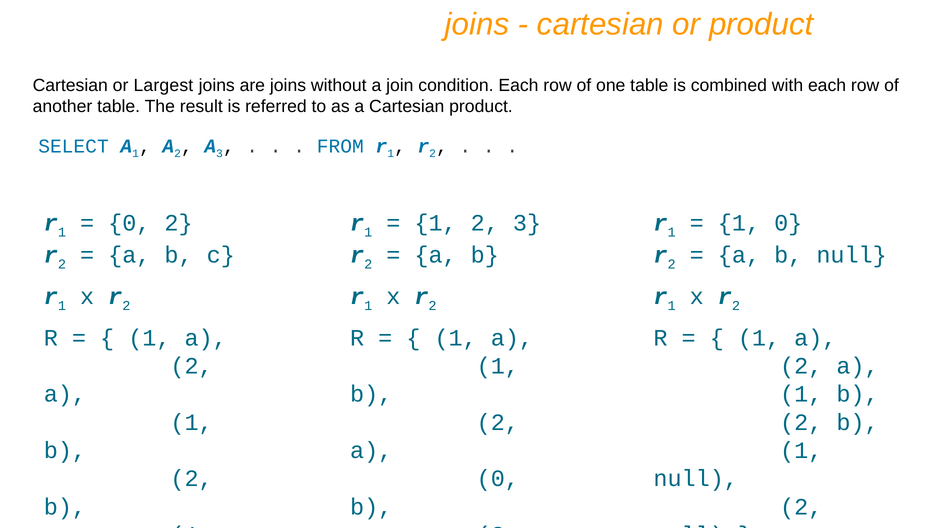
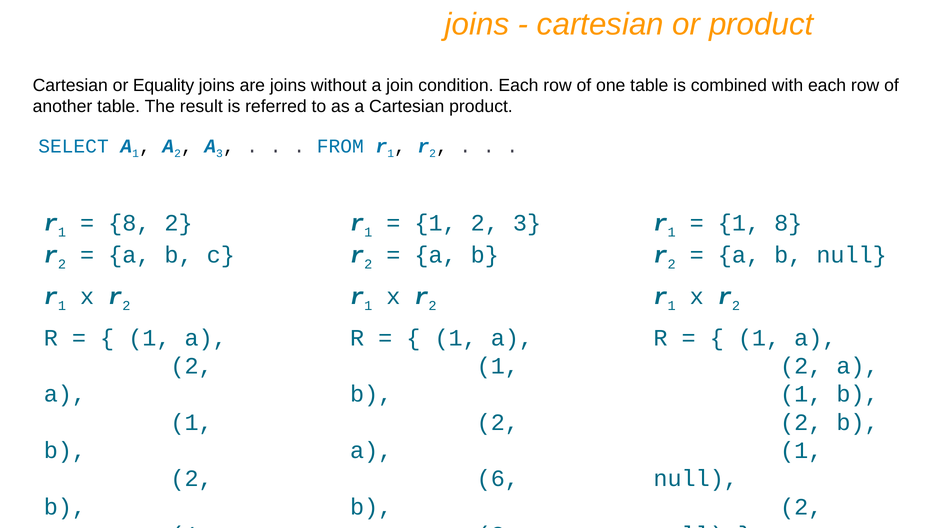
Largest: Largest -> Equality (164, 85)
0: 0 -> 8 (129, 223)
1 0: 0 -> 8 (788, 223)
0: 0 -> 6 (498, 478)
